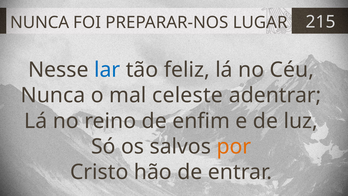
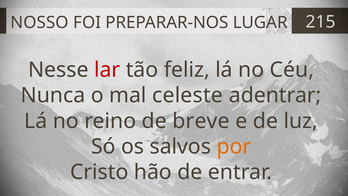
NUNCA: NUNCA -> NOSSO (40, 23)
lar colour: blue -> red (107, 70)
enfim: enfim -> breve (201, 121)
